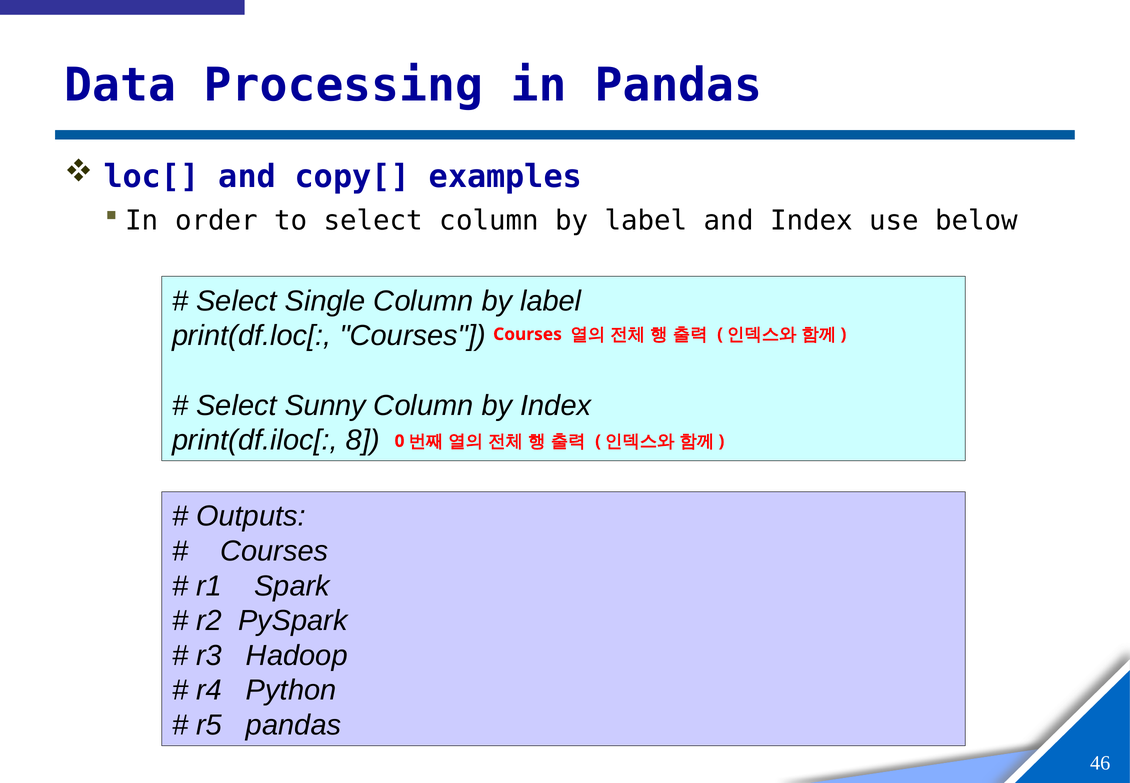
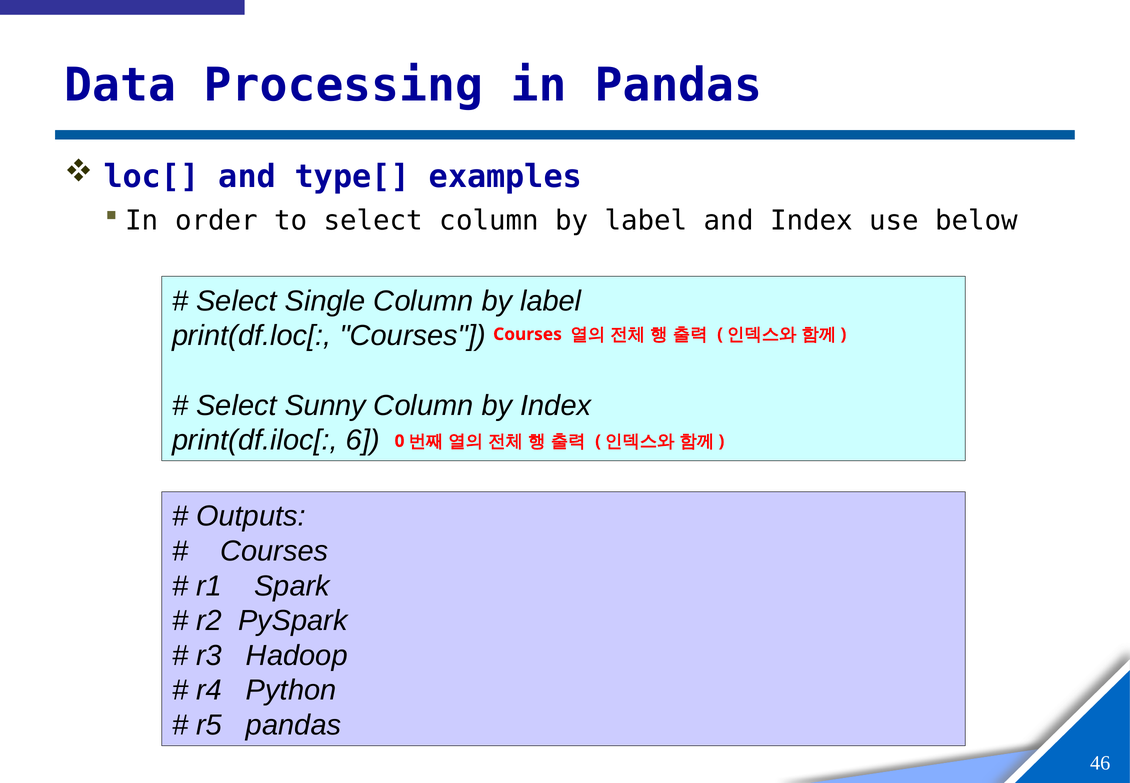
copy[: copy[ -> type[ (352, 176)
8: 8 -> 6 (363, 440)
